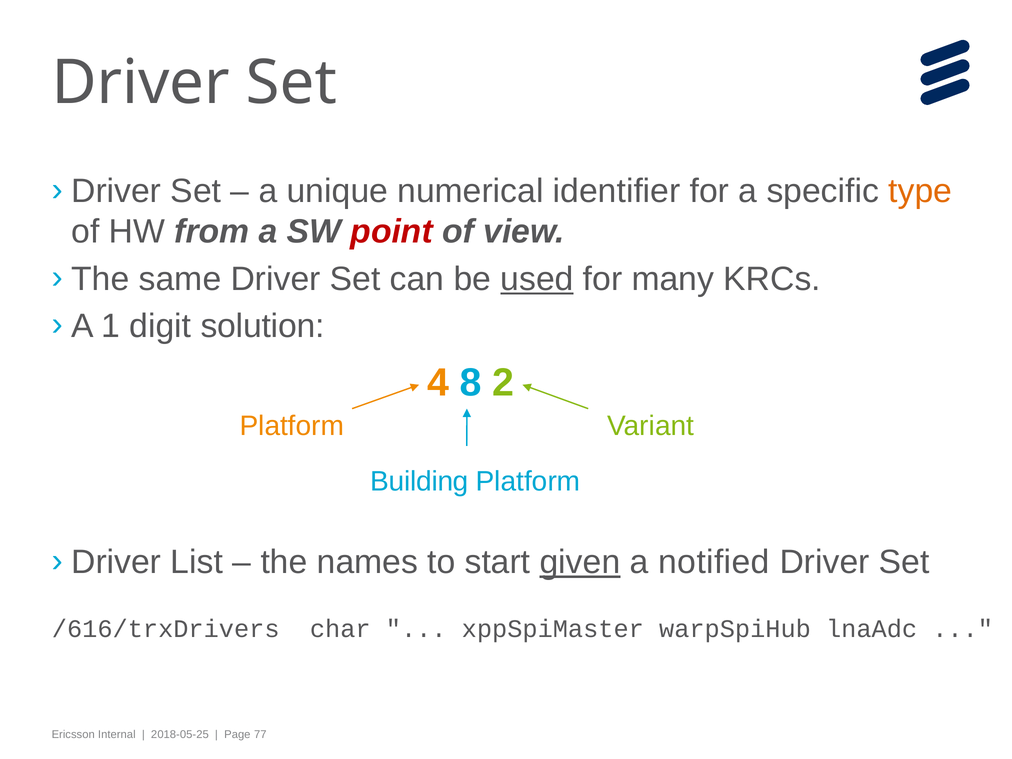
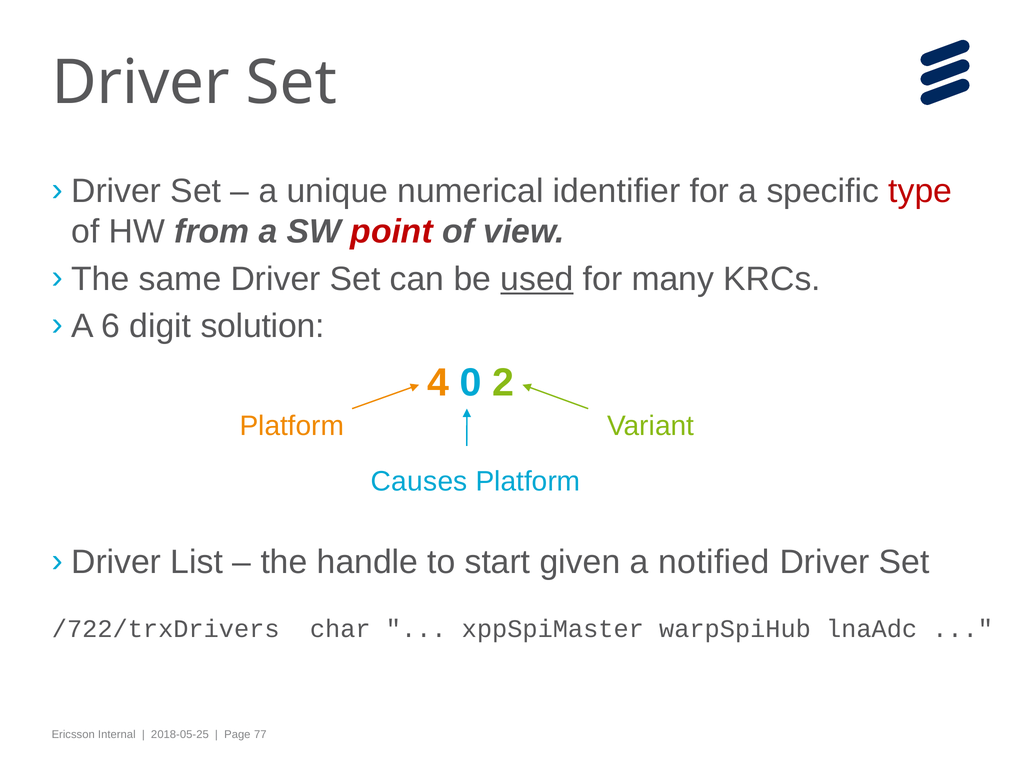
type colour: orange -> red (920, 191)
1: 1 -> 6 (111, 326)
8: 8 -> 0 (471, 383)
Building: Building -> Causes (419, 482)
names: names -> handle (367, 562)
given underline: present -> none (580, 562)
/616/trxDrivers: /616/trxDrivers -> /722/trxDrivers (166, 629)
